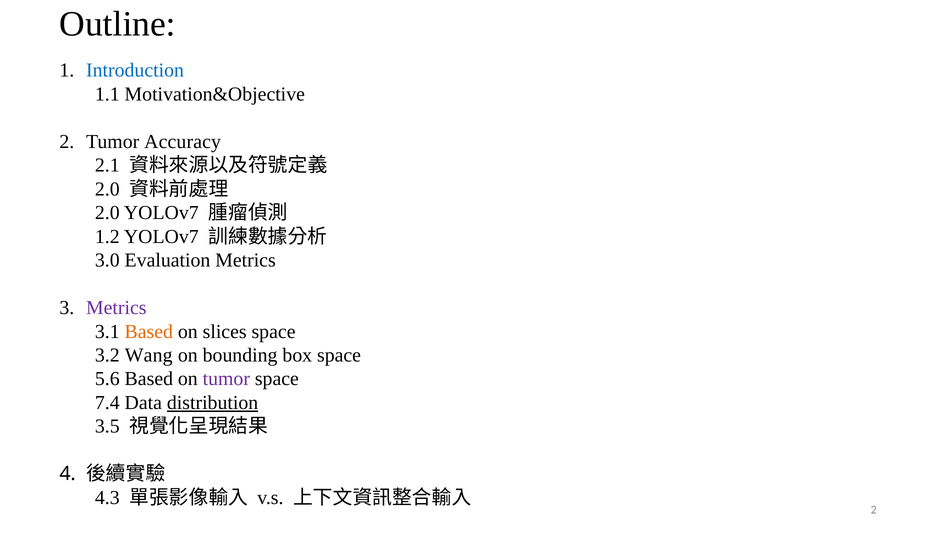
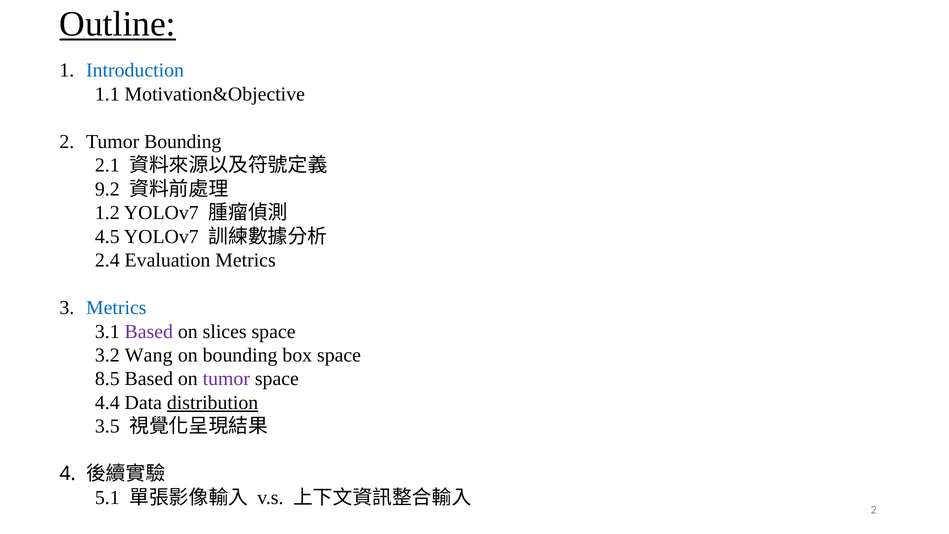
Outline underline: none -> present (118, 24)
Tumor Accuracy: Accuracy -> Bounding (183, 141)
2.0: 2.0 -> 9.2 (107, 189)
2.0: 2.0 -> 1.2 (107, 213)
1.2: 1.2 -> 4.5 (107, 236)
3.0: 3.0 -> 2.4 (107, 260)
Metrics colour: purple -> blue (116, 308)
Based colour: orange -> purple (149, 331)
5.6: 5.6 -> 8.5 (107, 379)
7.4: 7.4 -> 4.4 (107, 403)
4.3: 4.3 -> 5.1 (107, 497)
